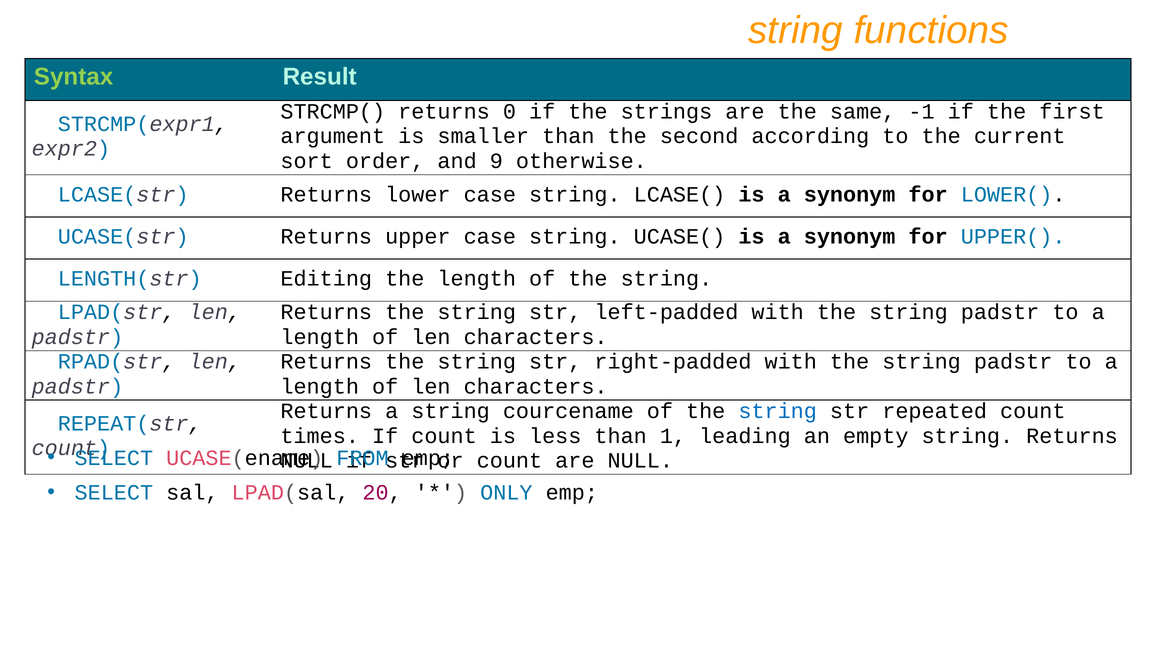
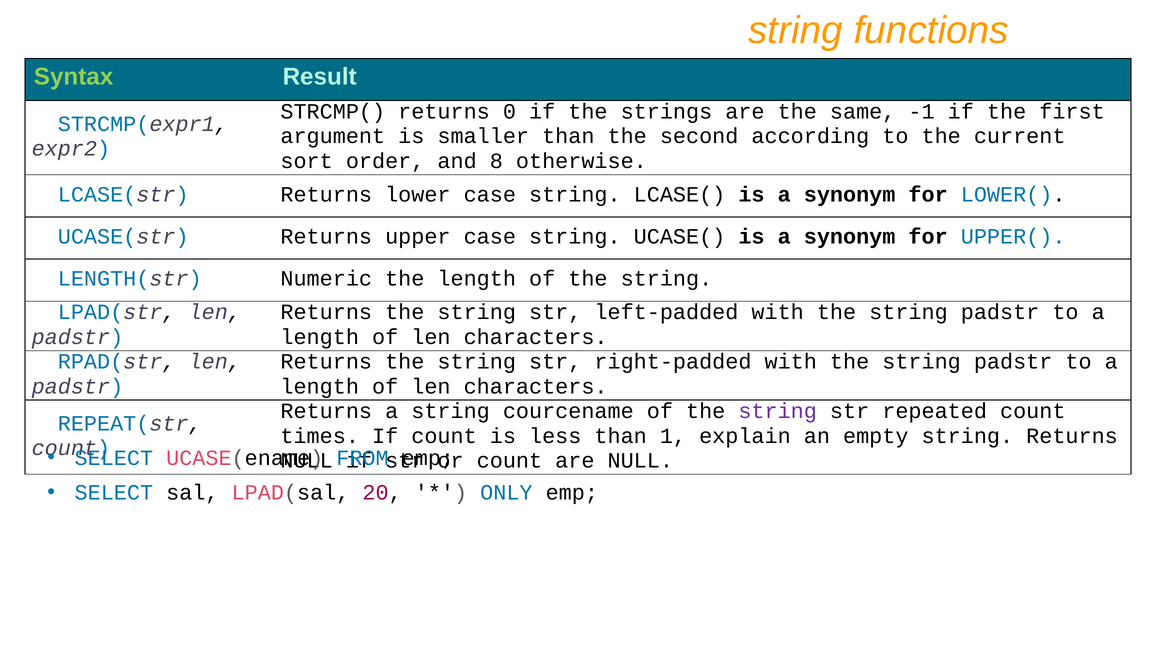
9: 9 -> 8 (496, 161)
Editing: Editing -> Numeric (326, 279)
string colour: blue -> purple (778, 411)
leading: leading -> explain (745, 436)
